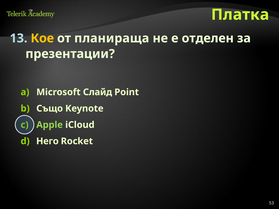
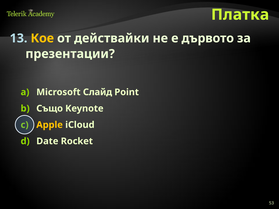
планираща: планираща -> действайки (112, 38)
отделен: отделен -> дървото (208, 38)
Apple colour: light green -> yellow (50, 125)
Него: Него -> Date (47, 141)
